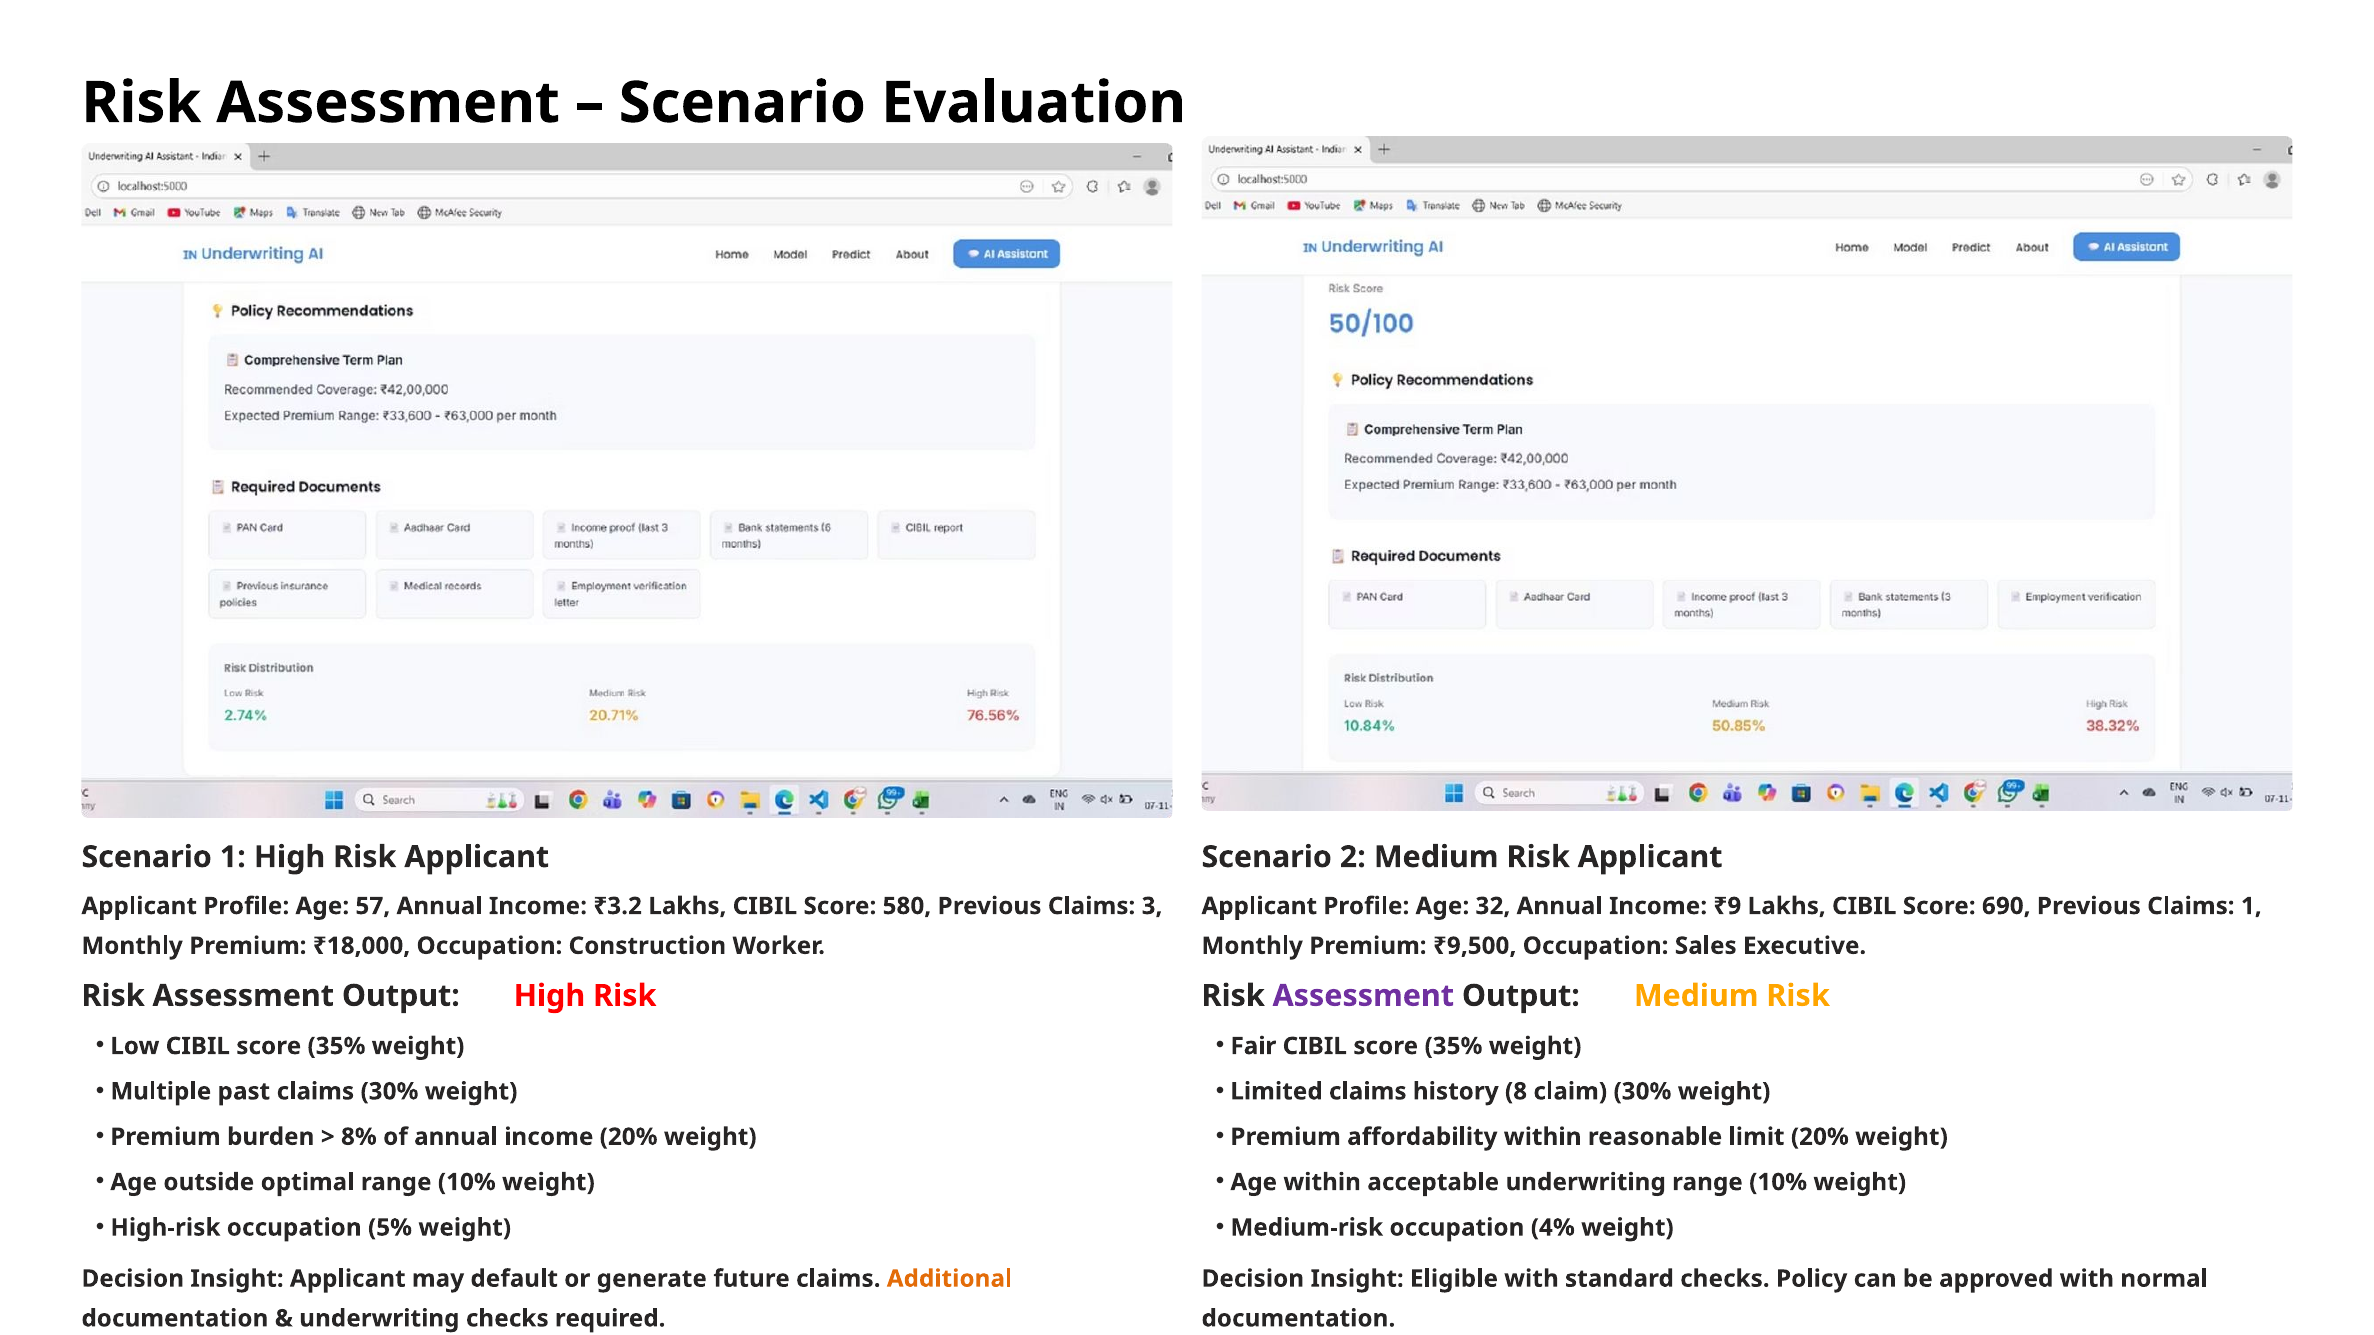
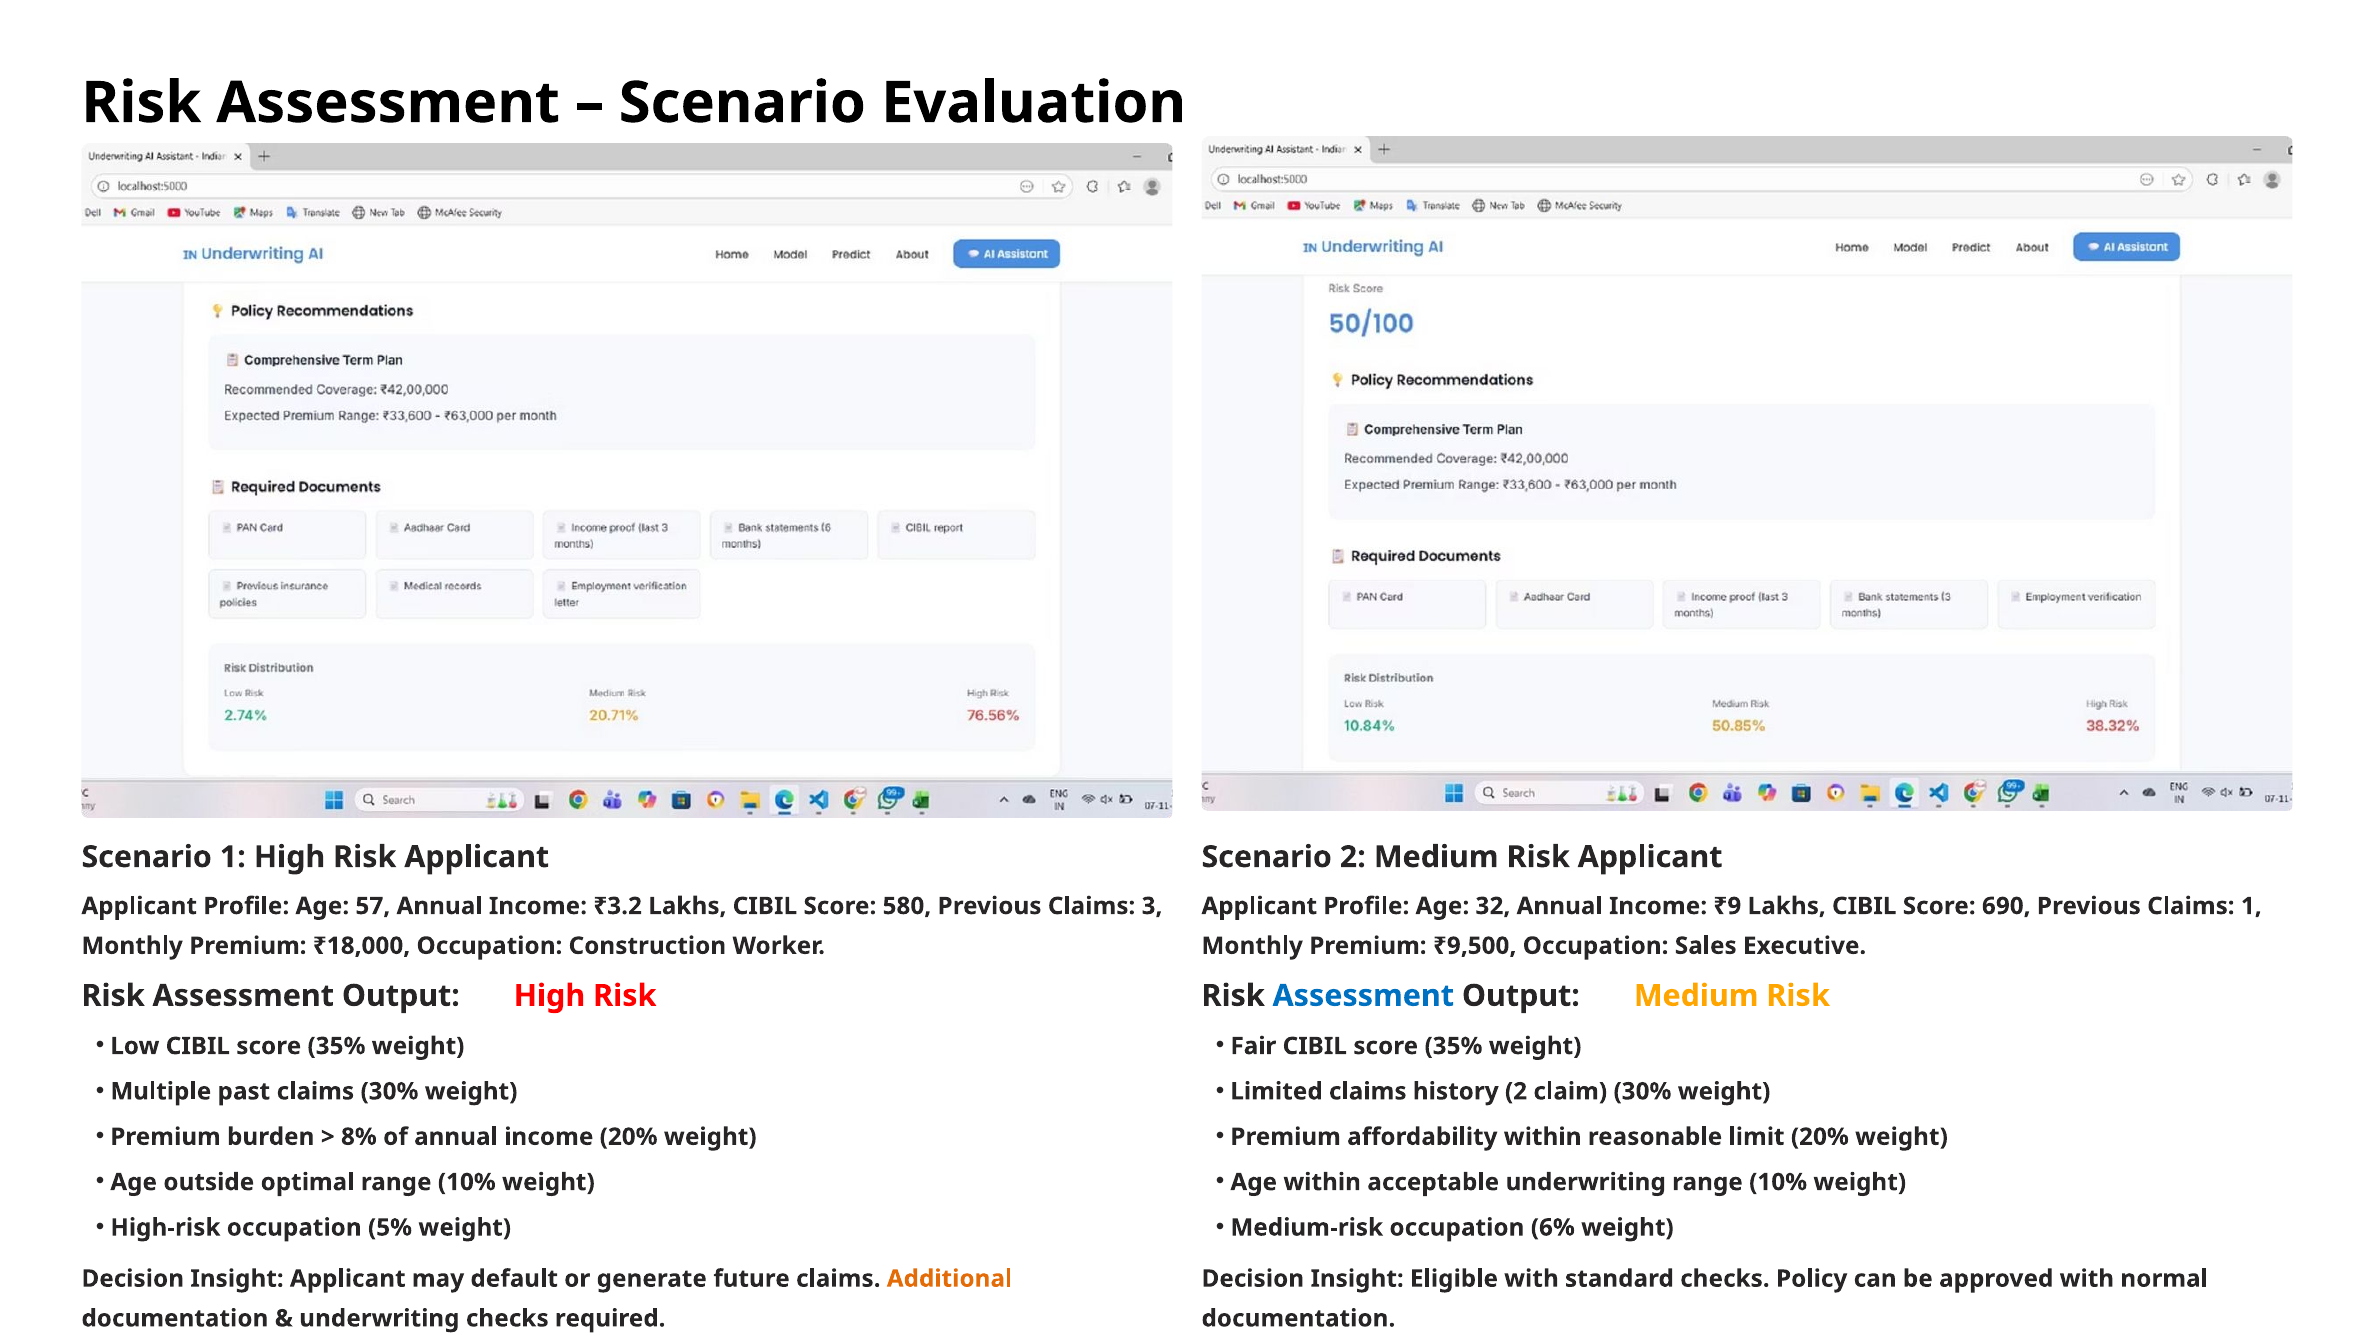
Assessment colour: purple -> blue (1363, 996)
history 8: 8 -> 2 (1516, 1092)
4%: 4% -> 6% (1553, 1228)
